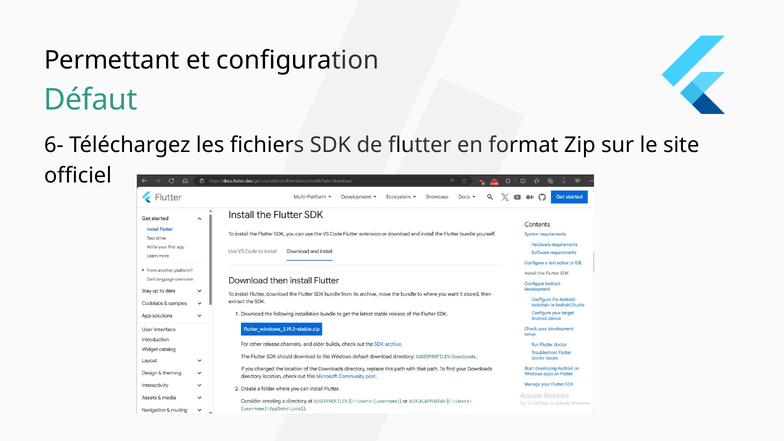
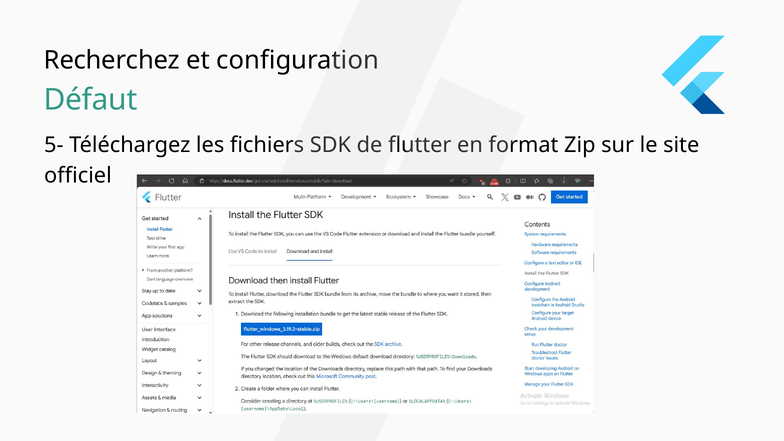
Permettant: Permettant -> Recherchez (112, 60)
6-: 6- -> 5- (54, 145)
